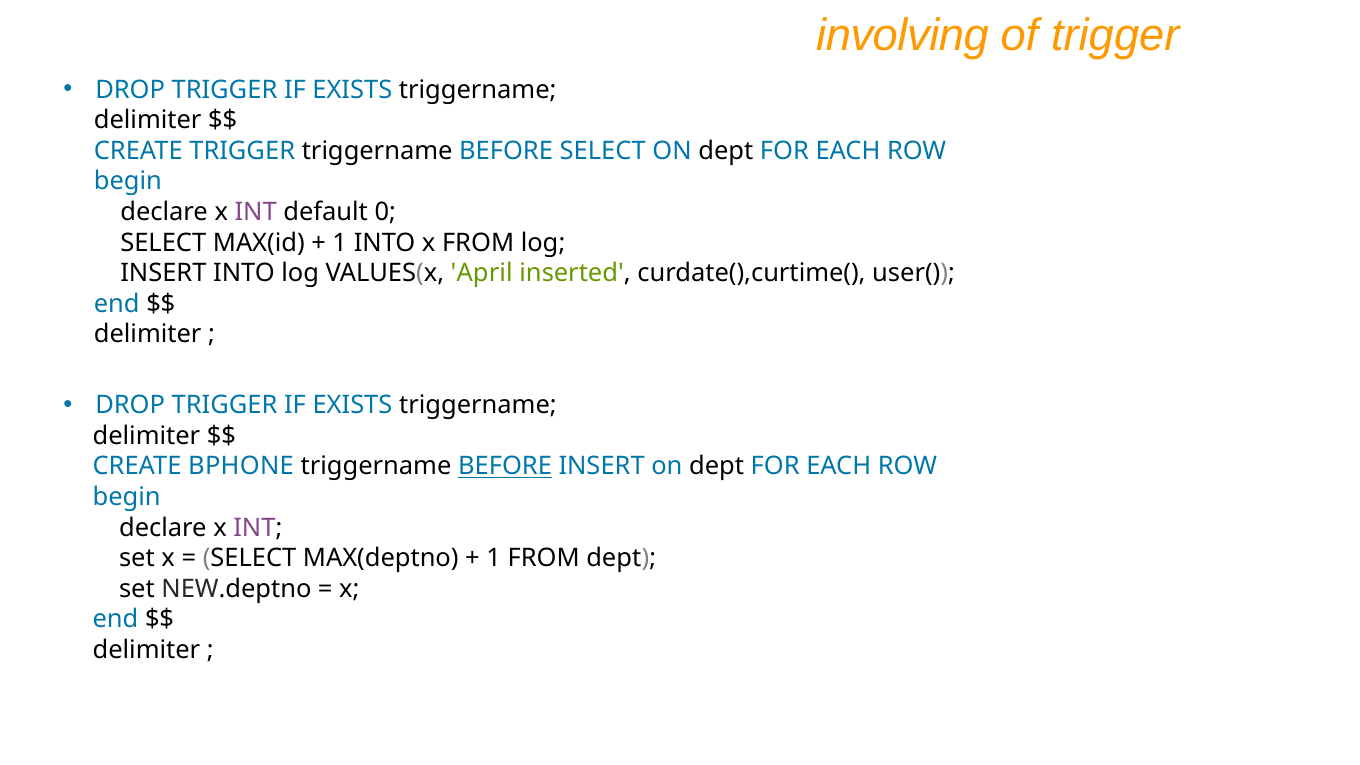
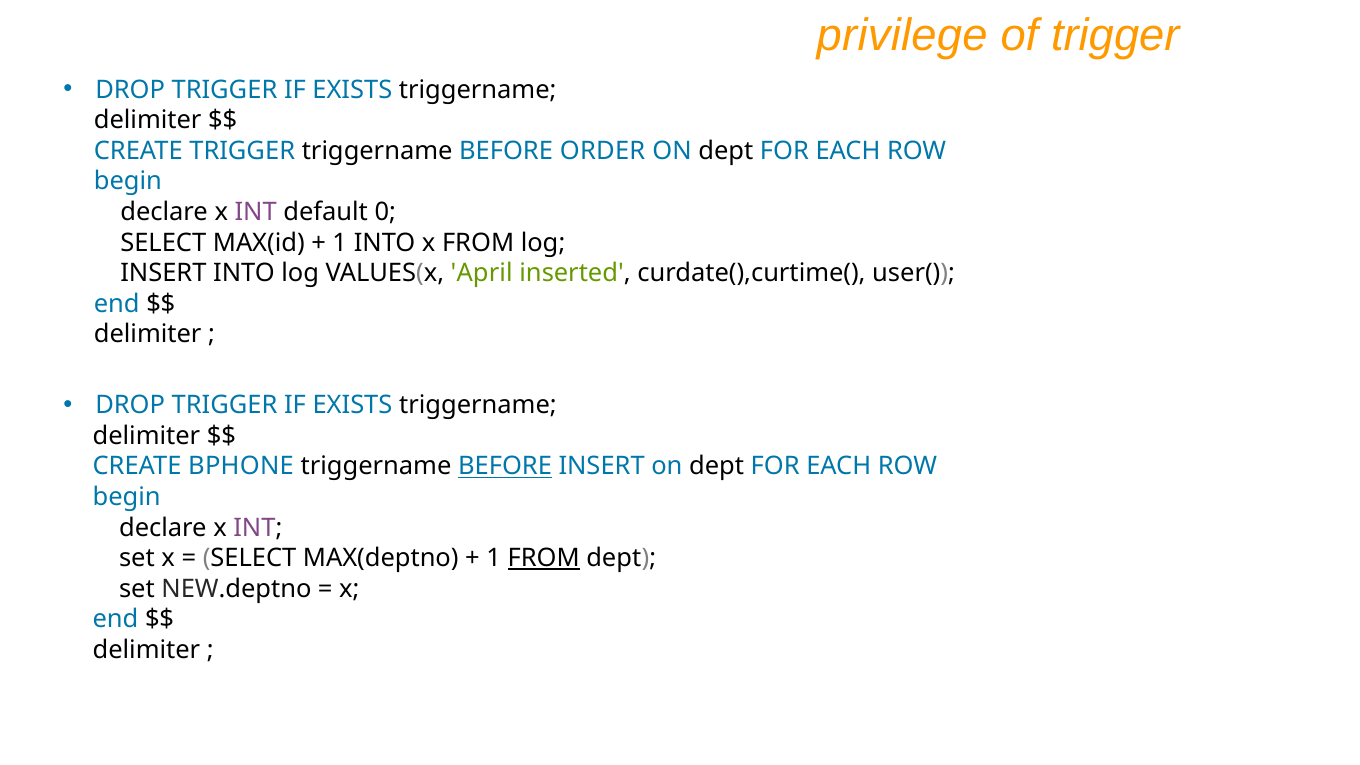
involving: involving -> privilege (902, 35)
BEFORE SELECT: SELECT -> ORDER (603, 151)
FROM underline: none -> present (544, 558)
